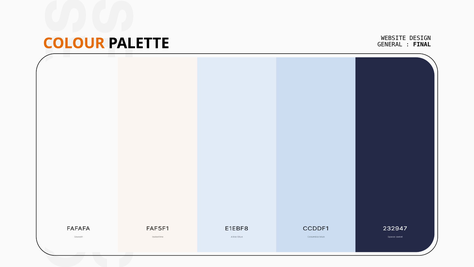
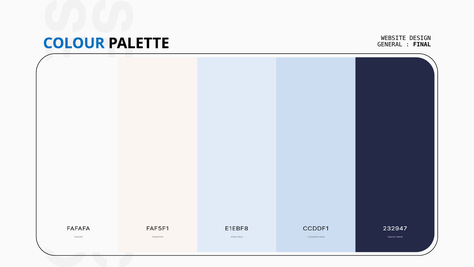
COLOUR colour: orange -> blue (74, 43)
